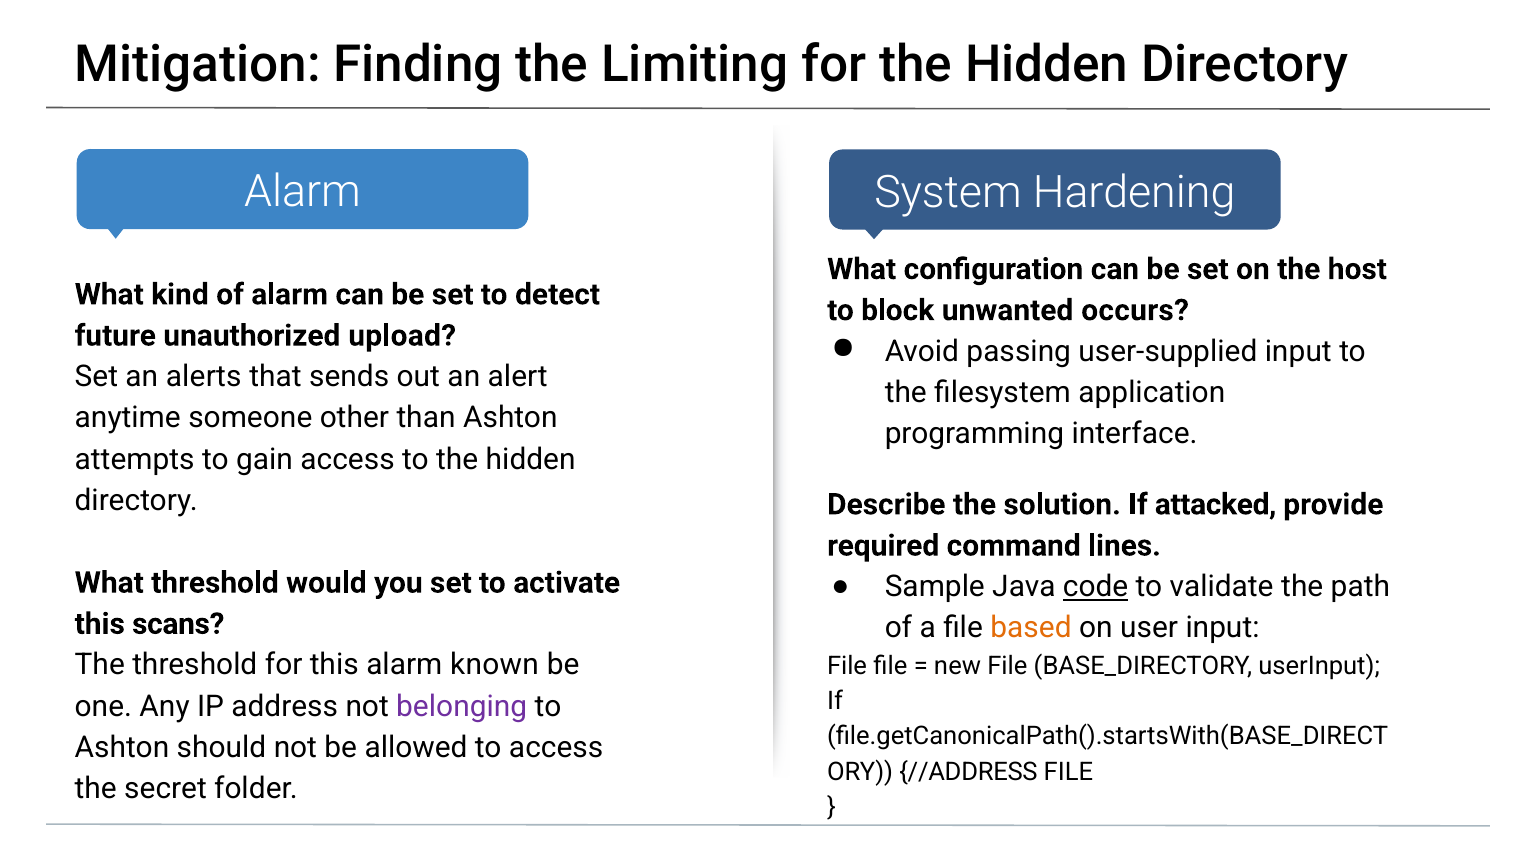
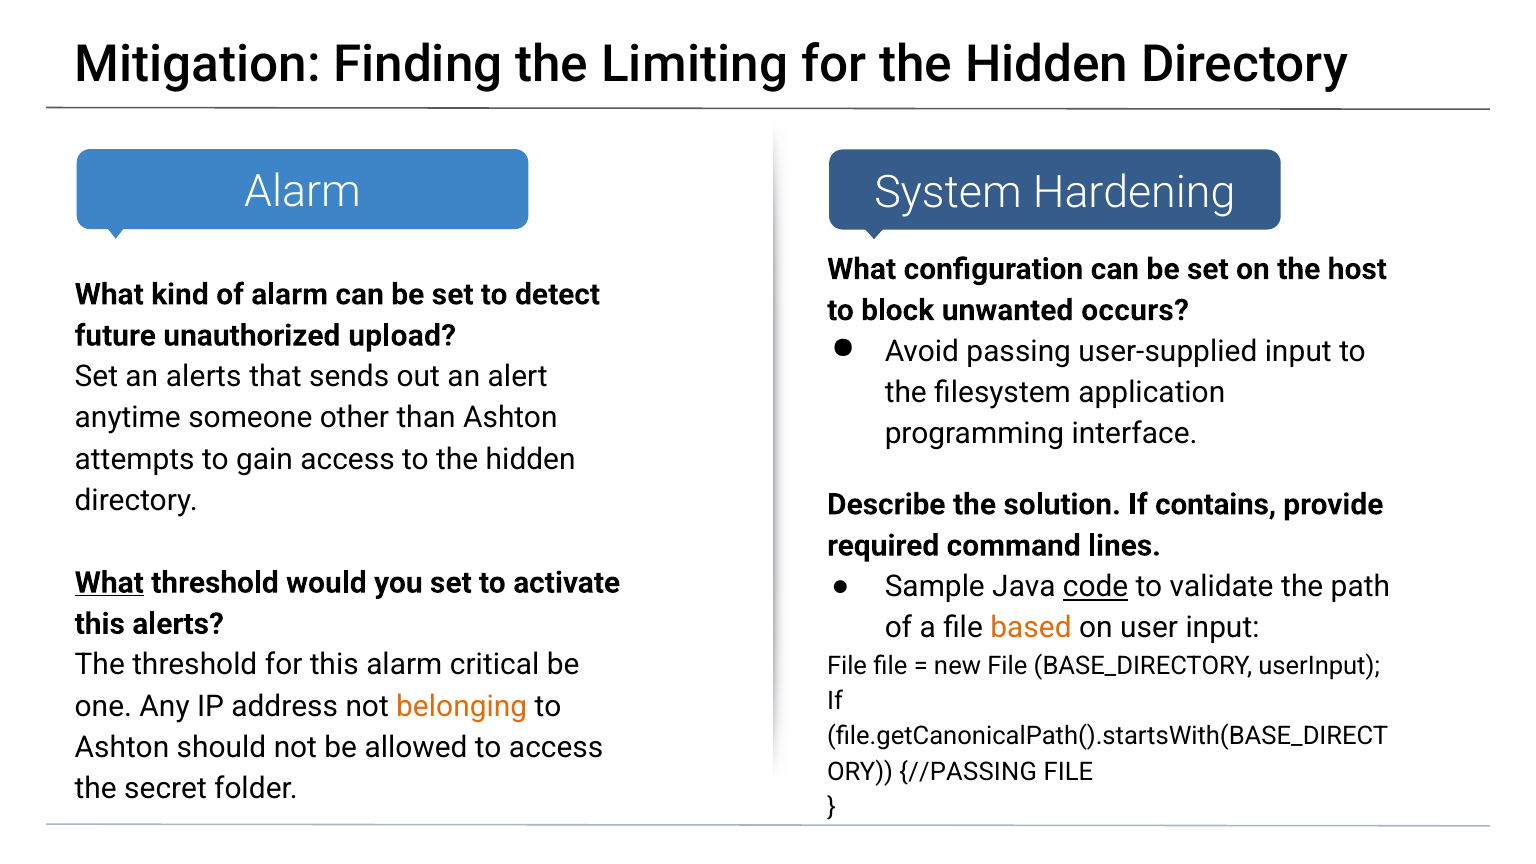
attacked: attacked -> contains (1216, 505)
What underline: none -> present (109, 583)
this scans: scans -> alerts (178, 624)
known: known -> critical (495, 665)
belonging colour: purple -> orange (462, 706)
//ADDRESS: //ADDRESS -> //PASSING (968, 772)
